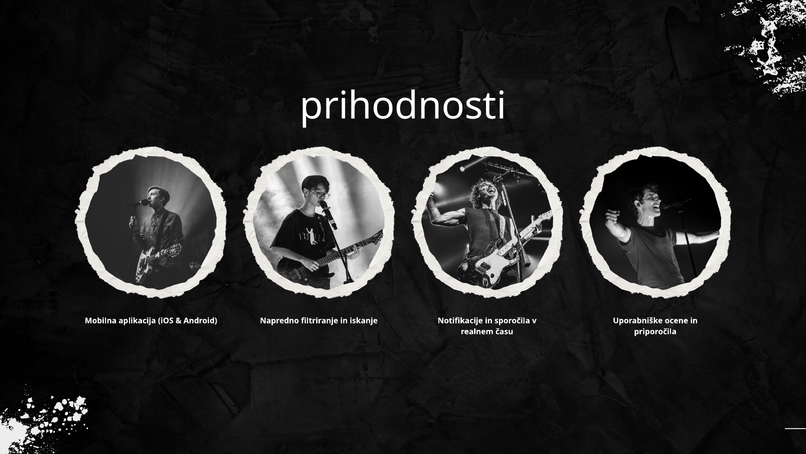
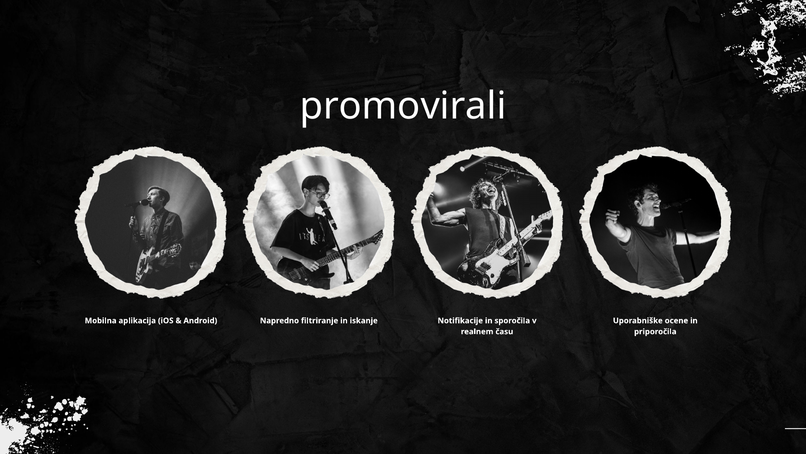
prihodnosti: prihodnosti -> promovirali (403, 106)
